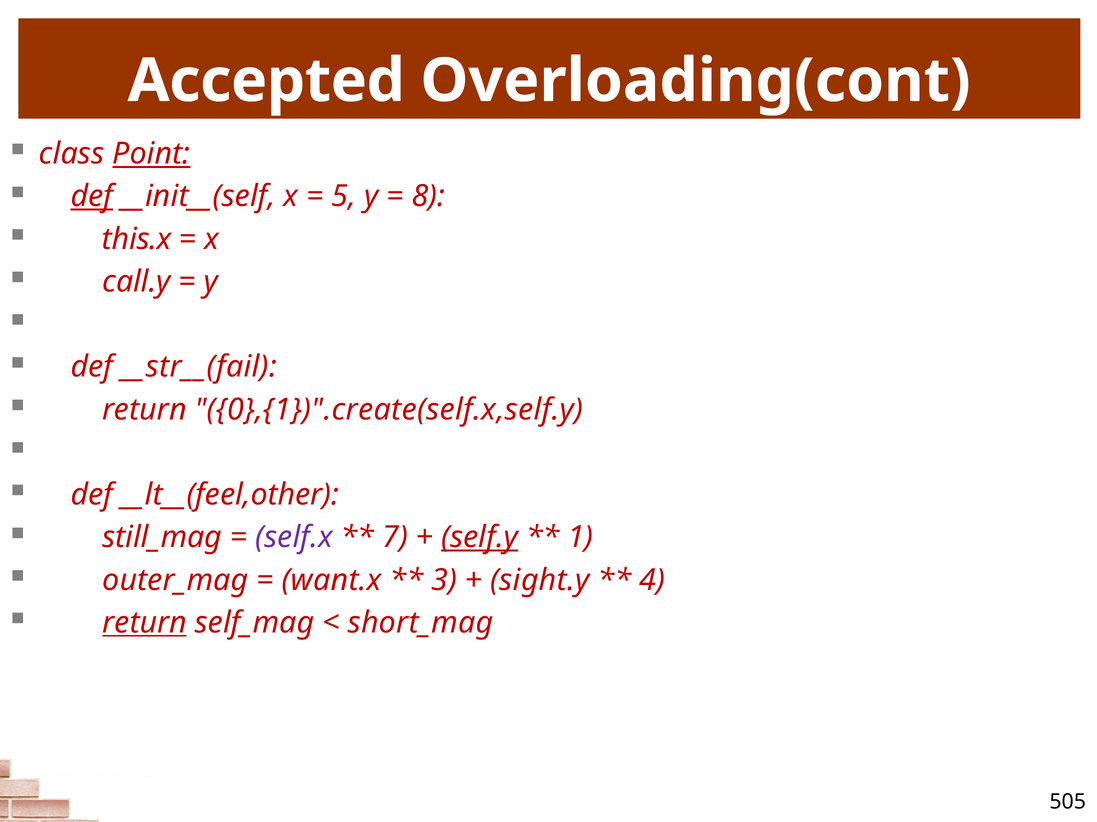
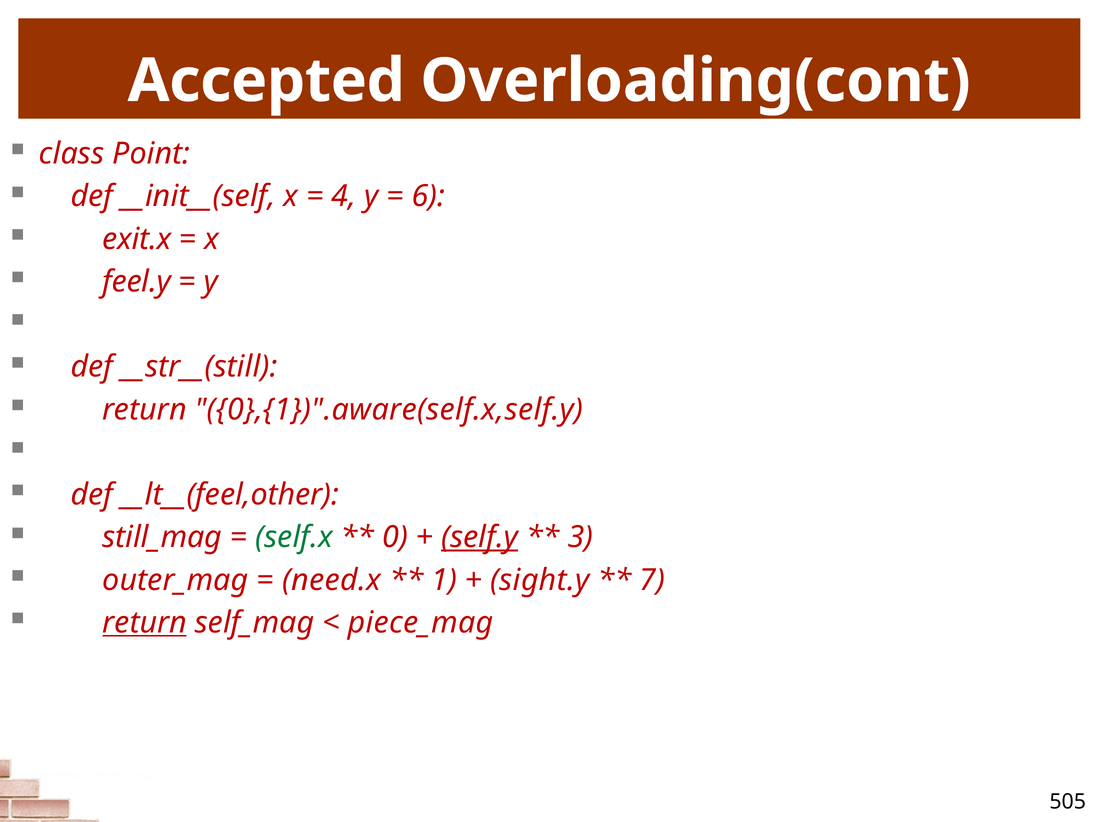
Point underline: present -> none (151, 154)
def underline: present -> none (92, 197)
5: 5 -> 4 (344, 197)
8: 8 -> 6 (428, 197)
this.x: this.x -> exit.x (137, 239)
call.y: call.y -> feel.y (137, 282)
__str__(fail: __str__(fail -> __str__(still (199, 367)
0},{1})".create(self.x,self.y: 0},{1})".create(self.x,self.y -> 0},{1})".aware(self.x,self.y (389, 410)
self.x colour: purple -> green (294, 538)
7: 7 -> 0 (395, 538)
1: 1 -> 3 (580, 538)
want.x: want.x -> need.x (332, 581)
3: 3 -> 1 (444, 581)
4: 4 -> 7 (652, 581)
short_mag: short_mag -> piece_mag (421, 623)
